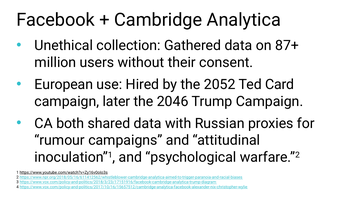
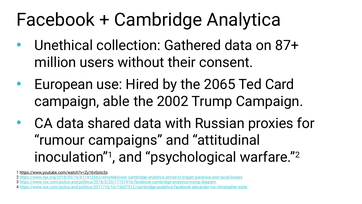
2052: 2052 -> 2065 (220, 84)
later: later -> able (116, 101)
2046: 2046 -> 2002 (173, 101)
CA both: both -> data (70, 123)
